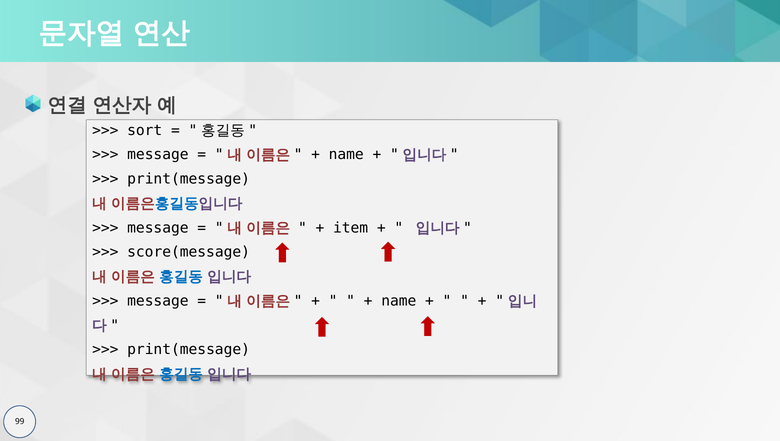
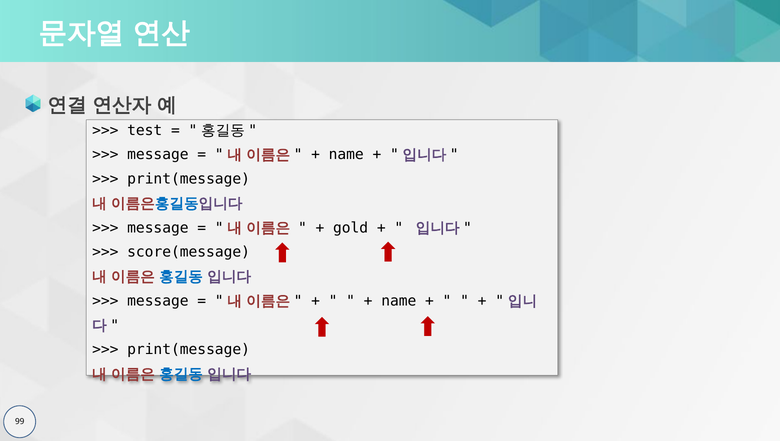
sort: sort -> test (145, 130)
item: item -> gold (351, 228)
